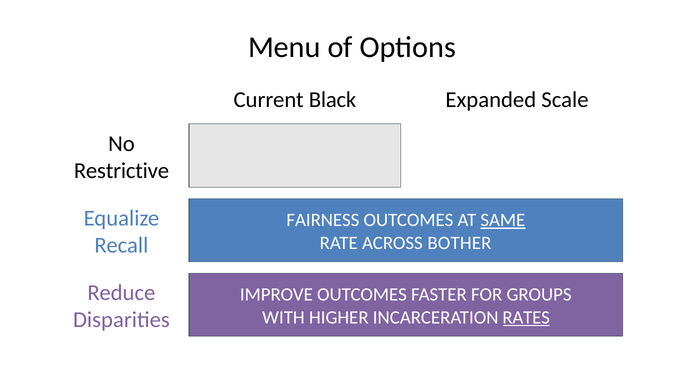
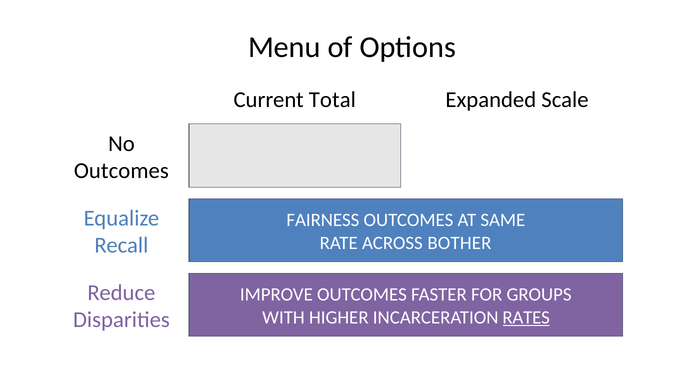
Black: Black -> Total (332, 100)
Restrictive: Restrictive -> Outcomes (121, 171)
SAME underline: present -> none (503, 220)
